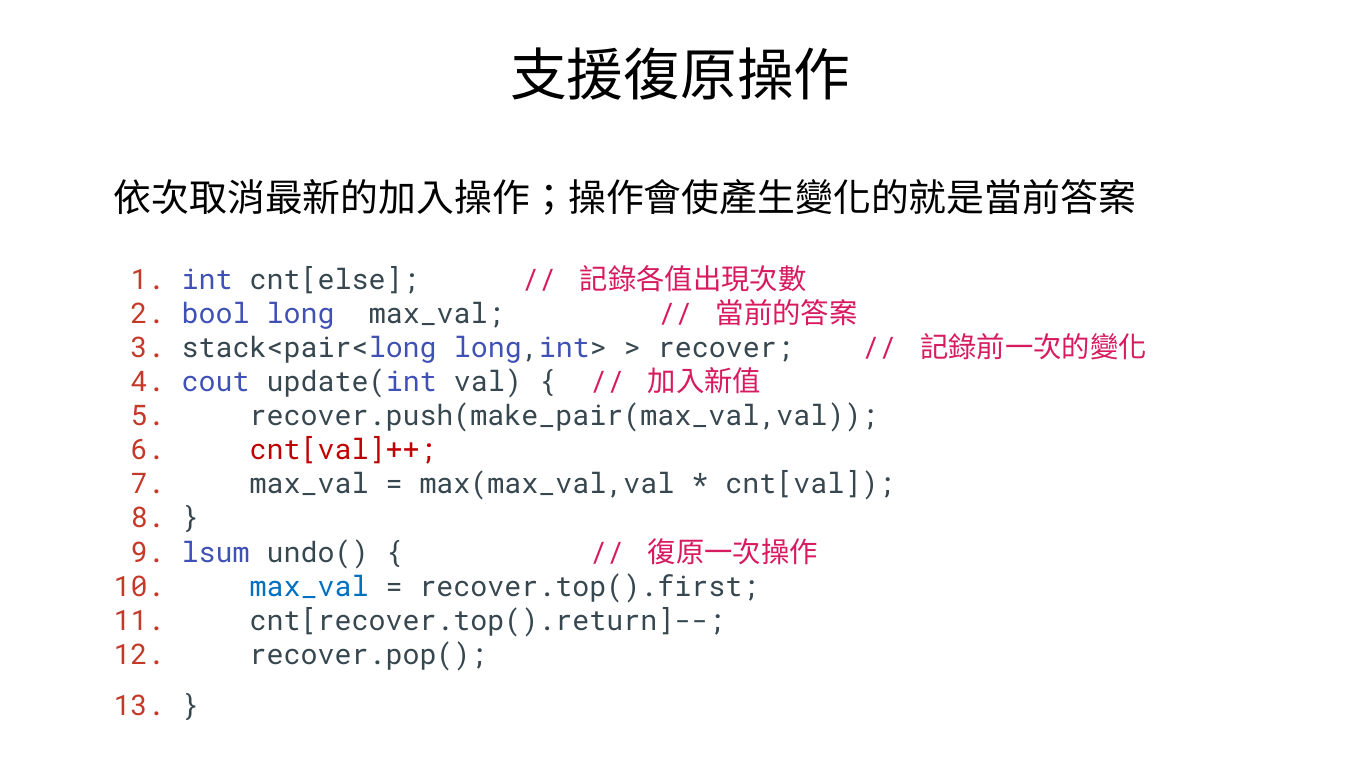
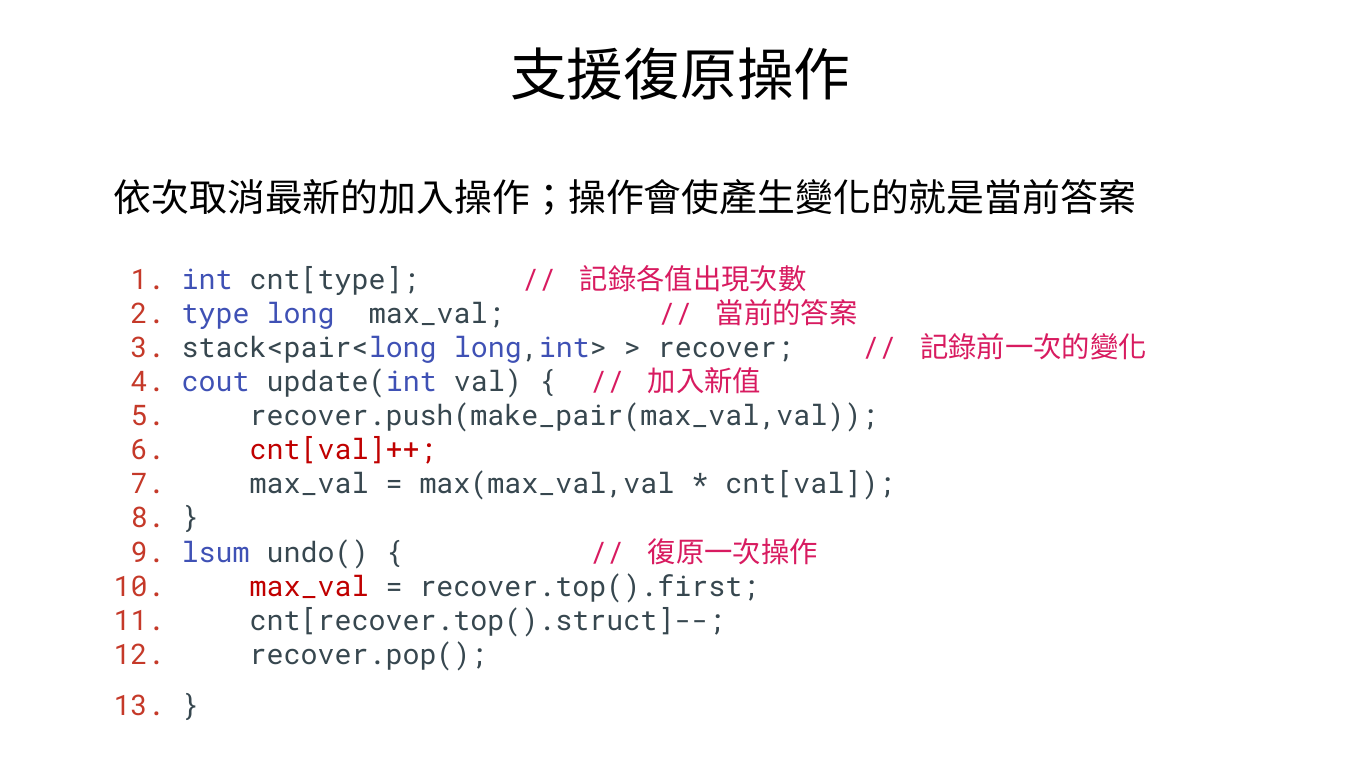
cnt[else: cnt[else -> cnt[type (335, 280)
bool: bool -> type (216, 314)
max_val colour: blue -> red (309, 586)
cnt[recover.top().return]--: cnt[recover.top().return]-- -> cnt[recover.top().struct]-- (487, 620)
